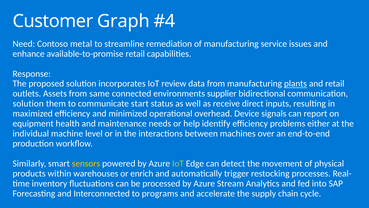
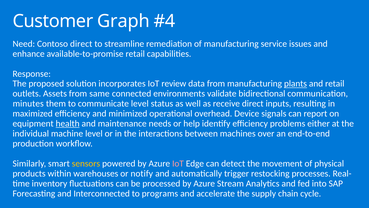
Contoso metal: metal -> direct (81, 44)
supplier: supplier -> validate (222, 93)
solution: solution -> minutes (28, 103)
communicate start: start -> level (140, 103)
health underline: none -> present (68, 123)
IoT colour: light green -> pink (178, 163)
enrich: enrich -> notify (142, 173)
